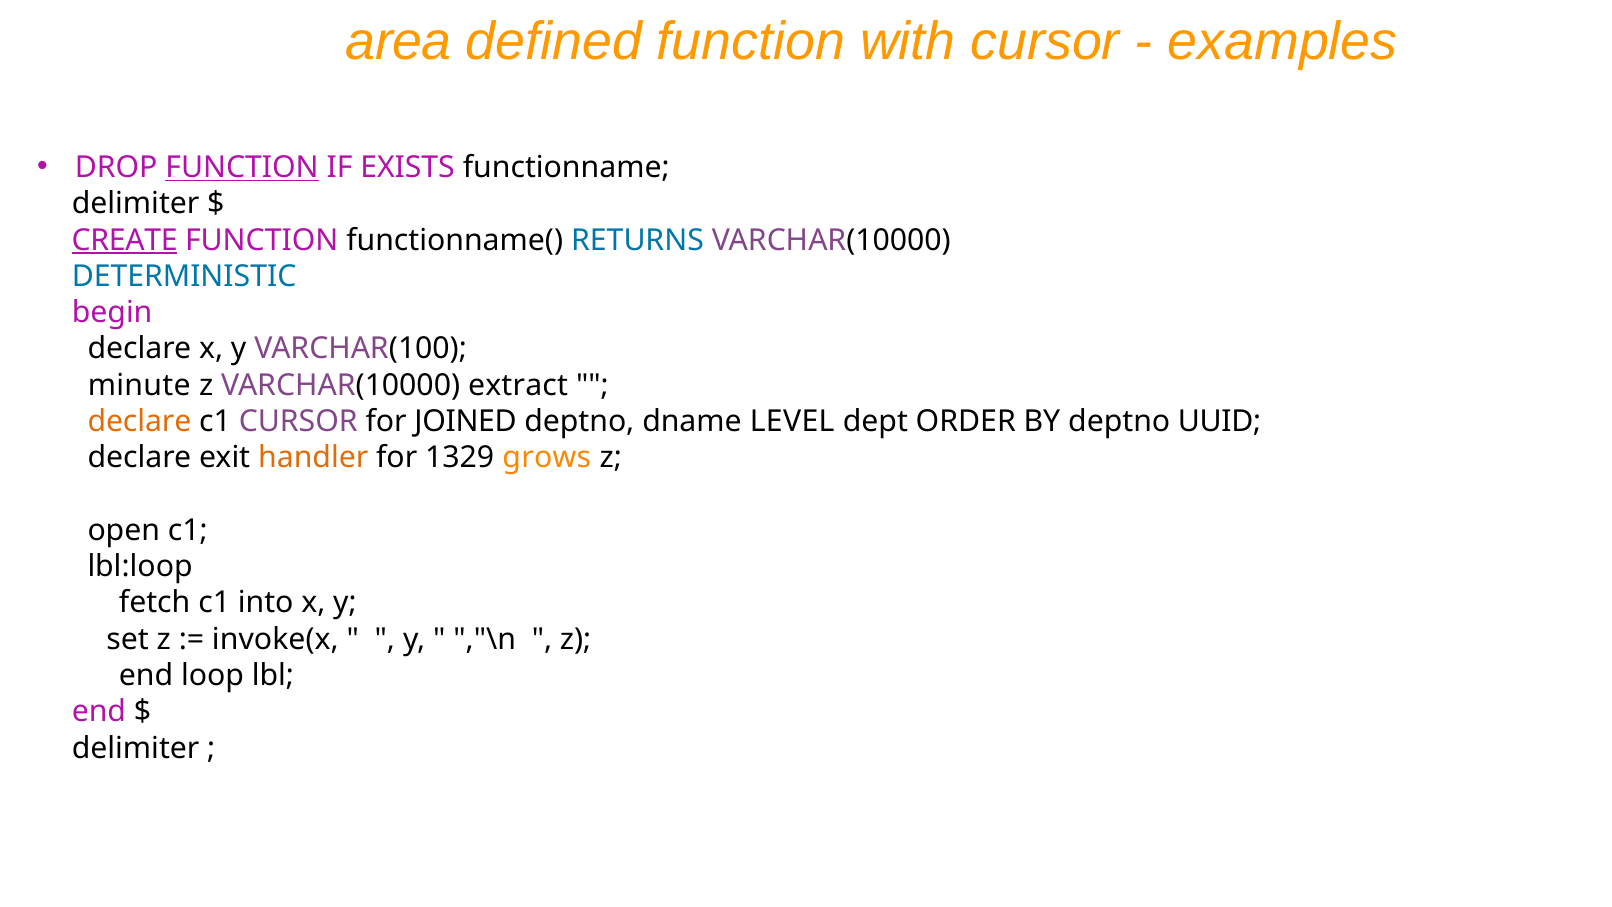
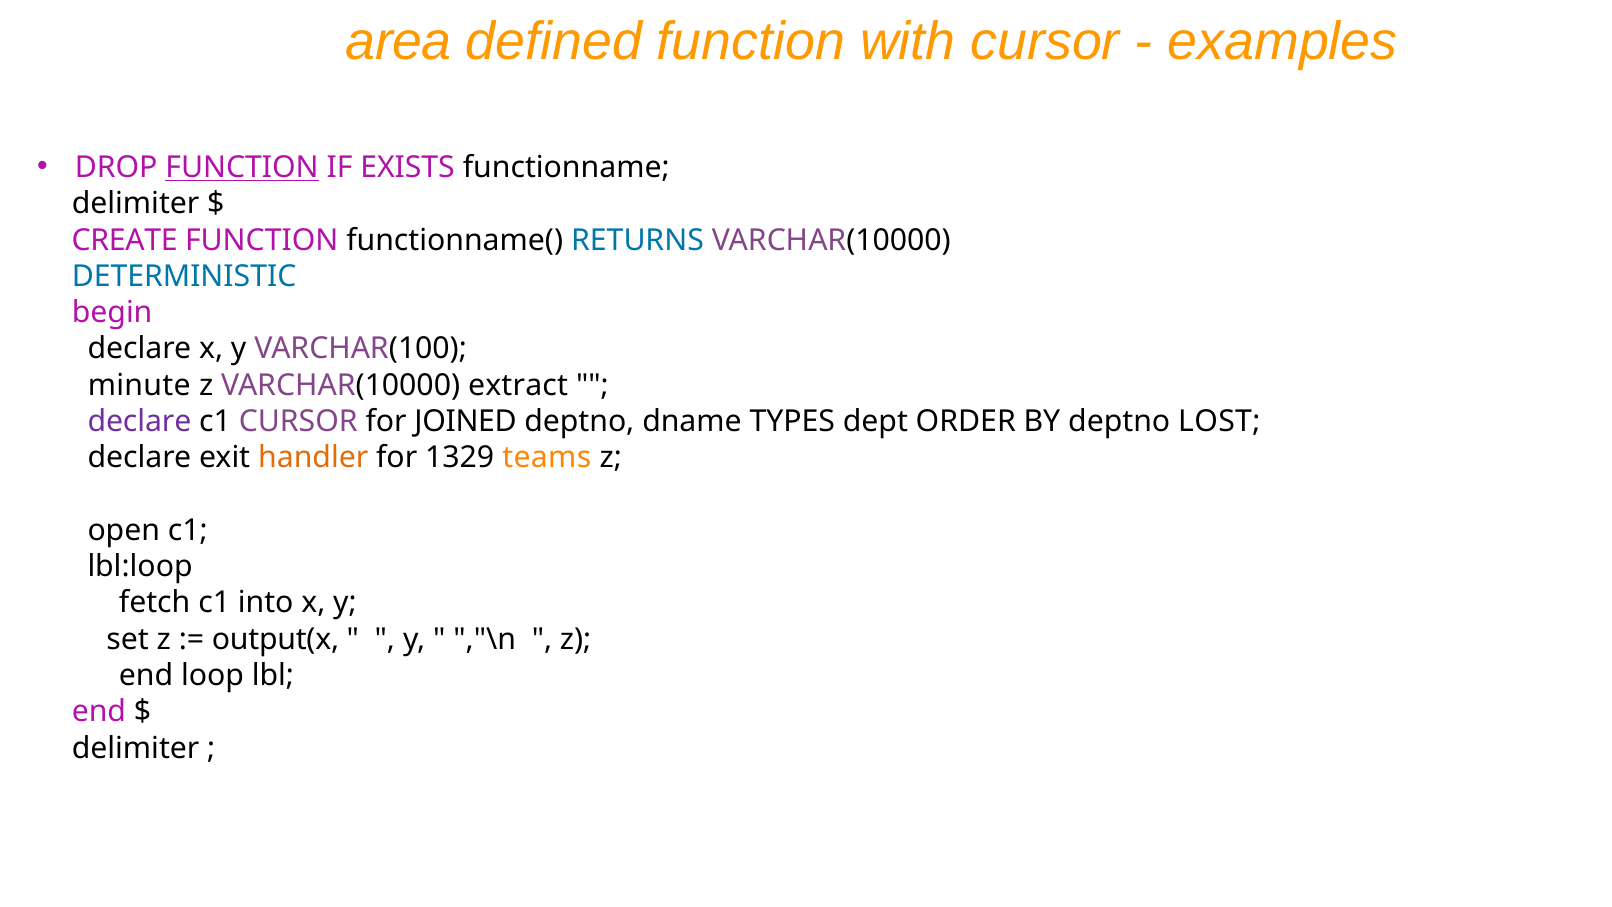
CREATE underline: present -> none (125, 240)
declare colour: orange -> purple (139, 421)
LEVEL: LEVEL -> TYPES (792, 421)
UUID: UUID -> LOST (1219, 421)
grows: grows -> teams (547, 458)
invoke(x: invoke(x -> output(x (276, 639)
